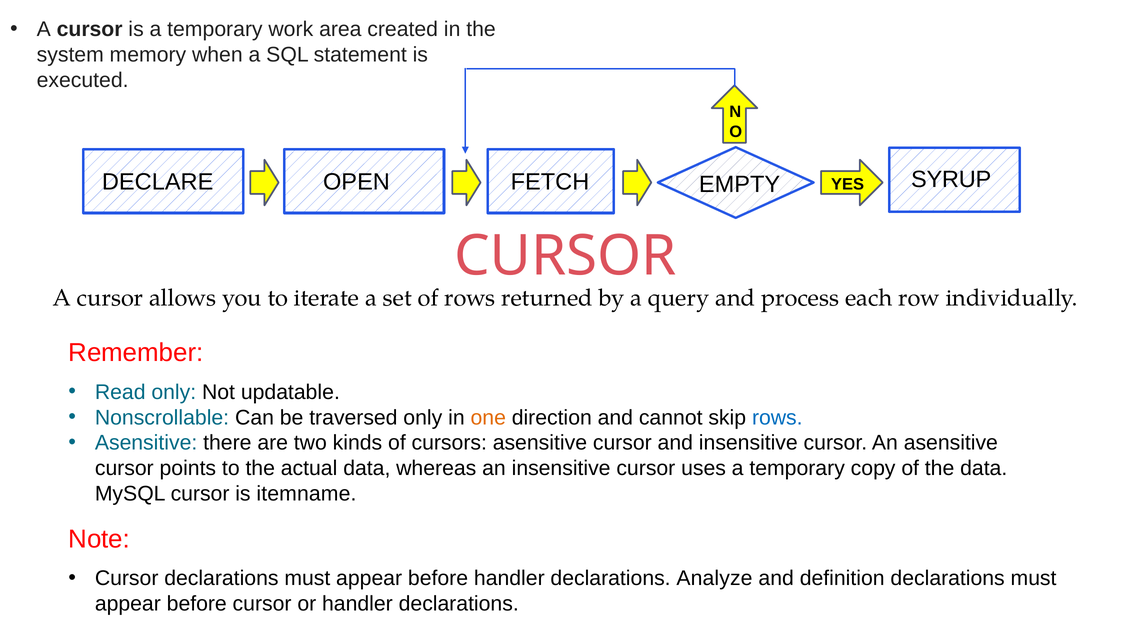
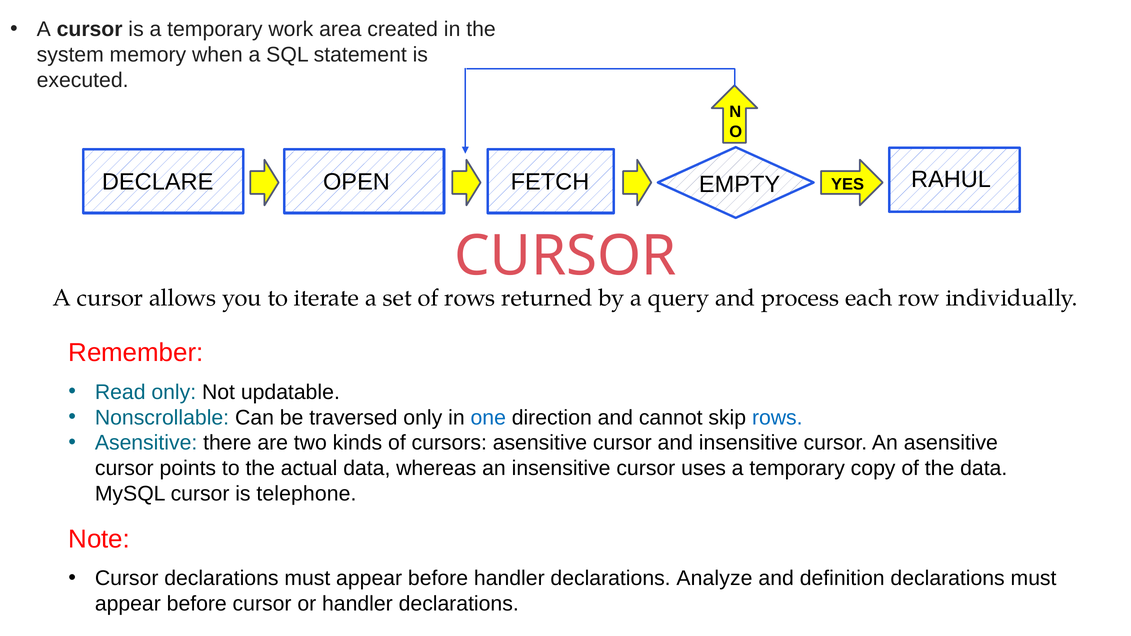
SYRUP: SYRUP -> RAHUL (951, 180)
one colour: orange -> blue (488, 418)
itemname: itemname -> telephone (306, 494)
